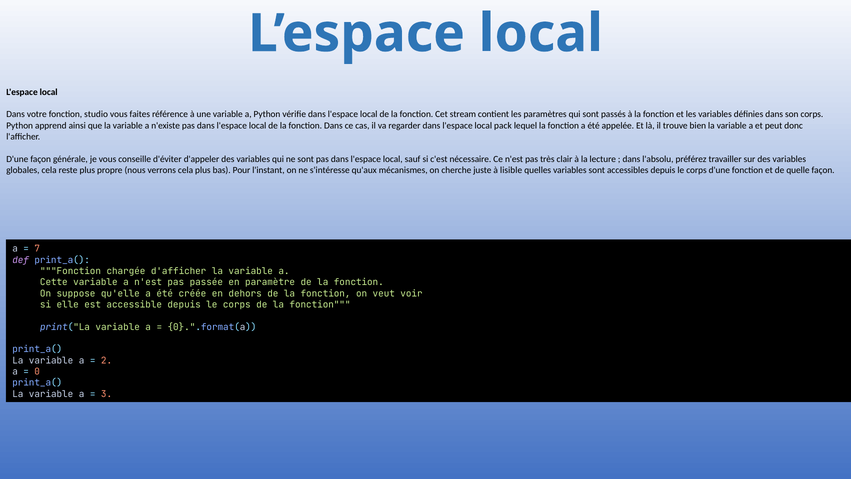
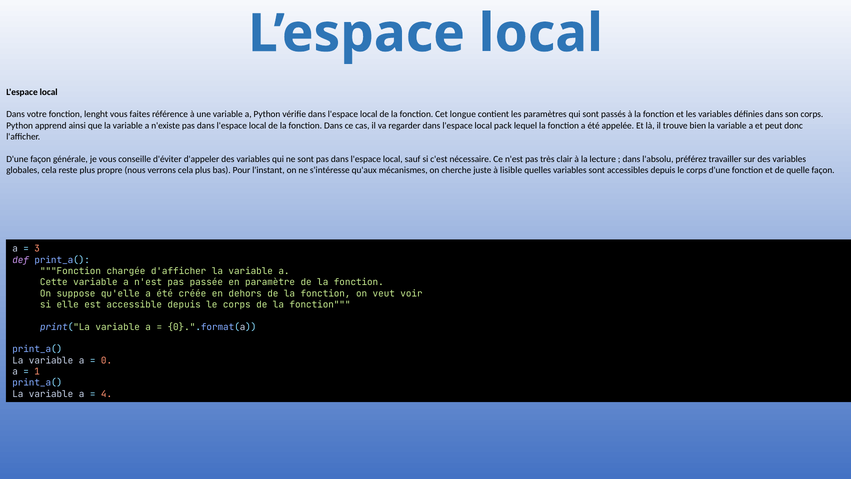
studio: studio -> lenght (96, 114)
stream: stream -> longue (463, 114)
7: 7 -> 3 (37, 249)
2: 2 -> 0 (107, 360)
0: 0 -> 1 (37, 371)
3: 3 -> 4 (107, 394)
